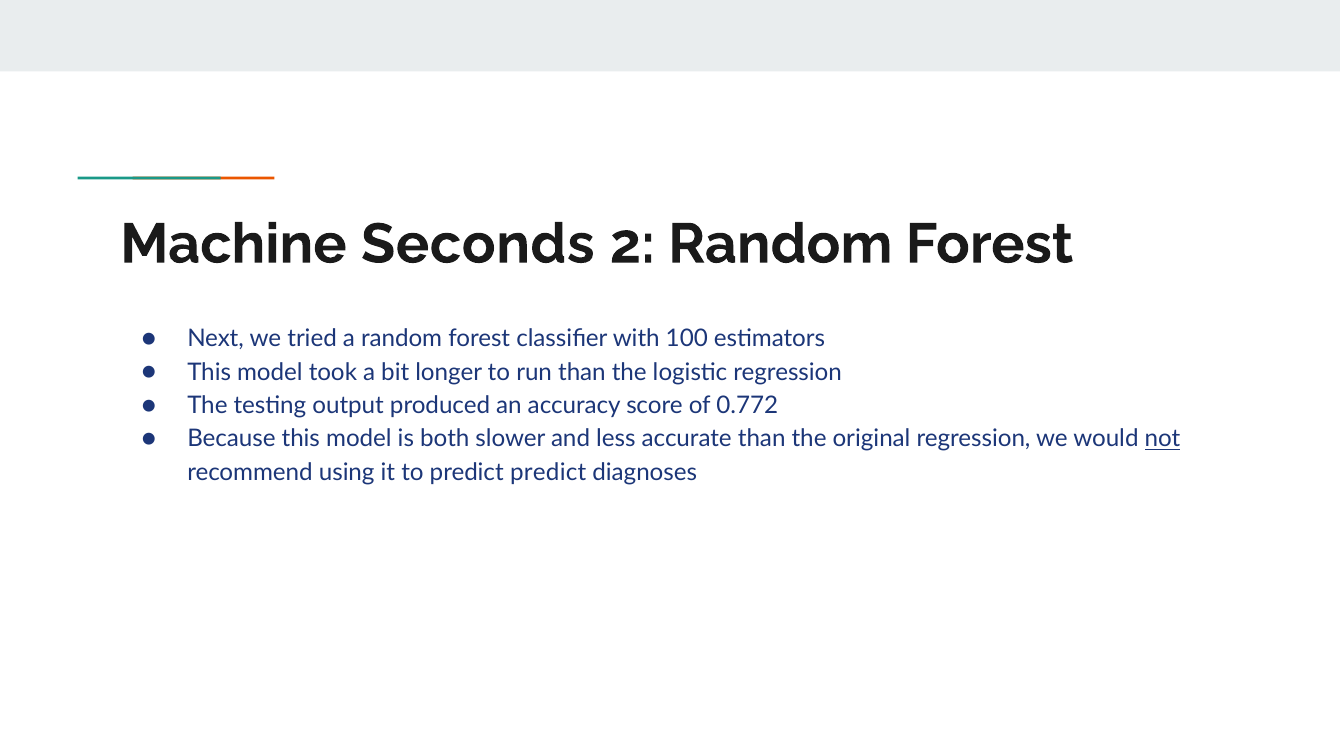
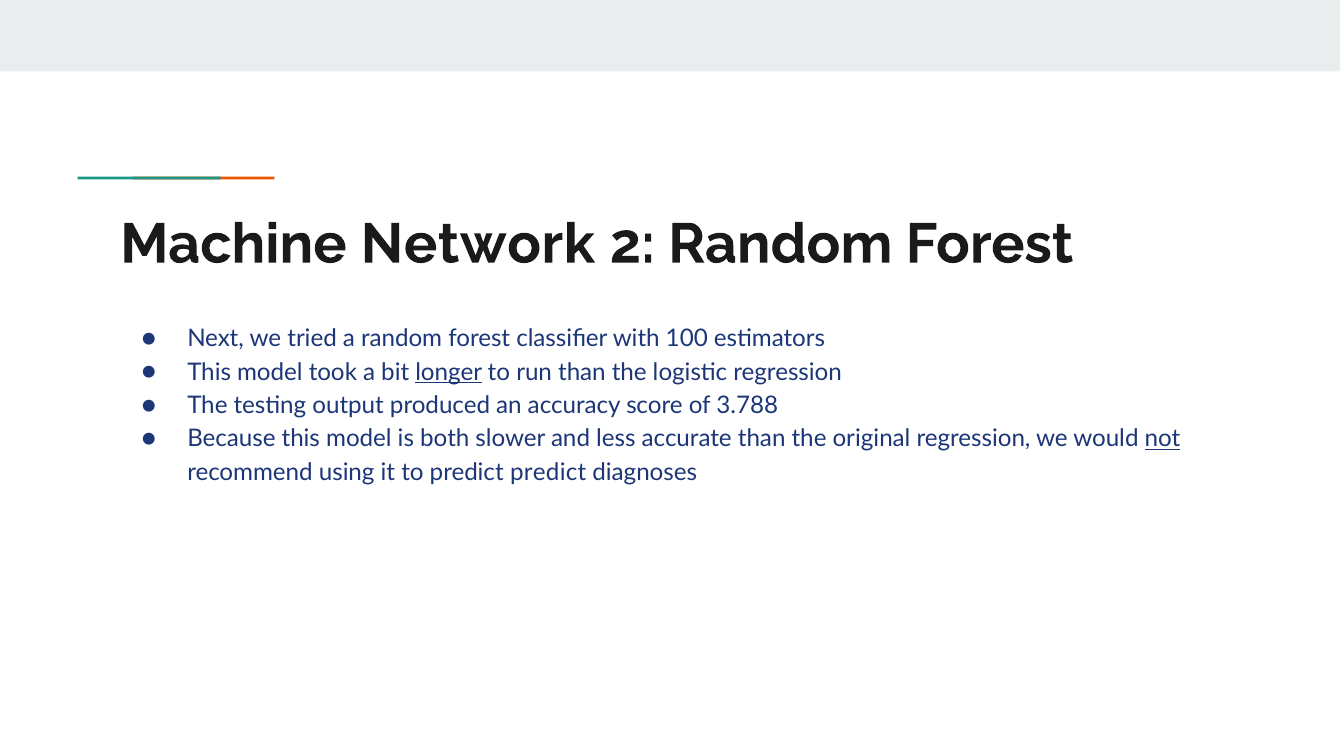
Seconds: Seconds -> Network (478, 244)
longer underline: none -> present (449, 372)
0.772: 0.772 -> 3.788 (747, 405)
